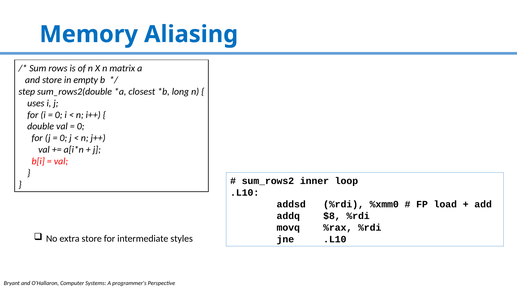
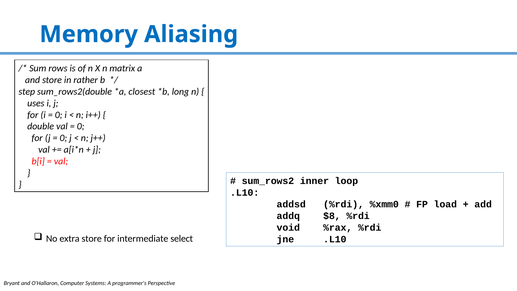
empty: empty -> rather (86, 80)
movq: movq -> void (288, 227)
styles: styles -> select (182, 239)
